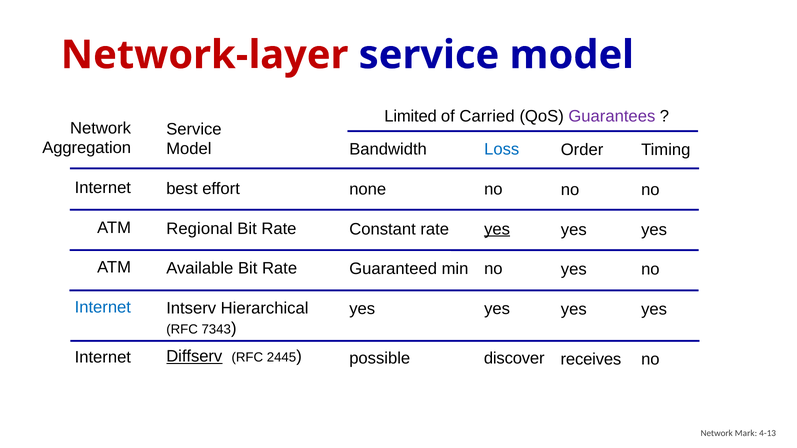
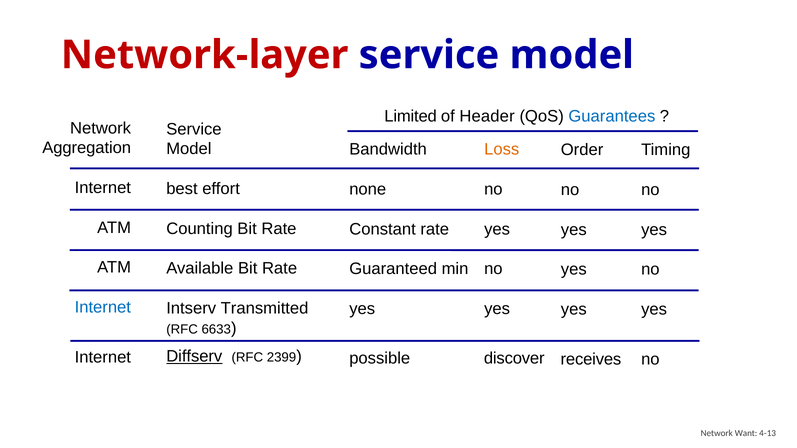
Carried: Carried -> Header (487, 116)
Guarantees colour: purple -> blue (612, 116)
Loss colour: blue -> orange (502, 149)
Regional: Regional -> Counting (200, 229)
yes underline: present -> none (497, 229)
Hierarchical: Hierarchical -> Transmitted (265, 309)
7343: 7343 -> 6633 (216, 330)
2445: 2445 -> 2399 (282, 358)
Mark: Mark -> Want (746, 434)
